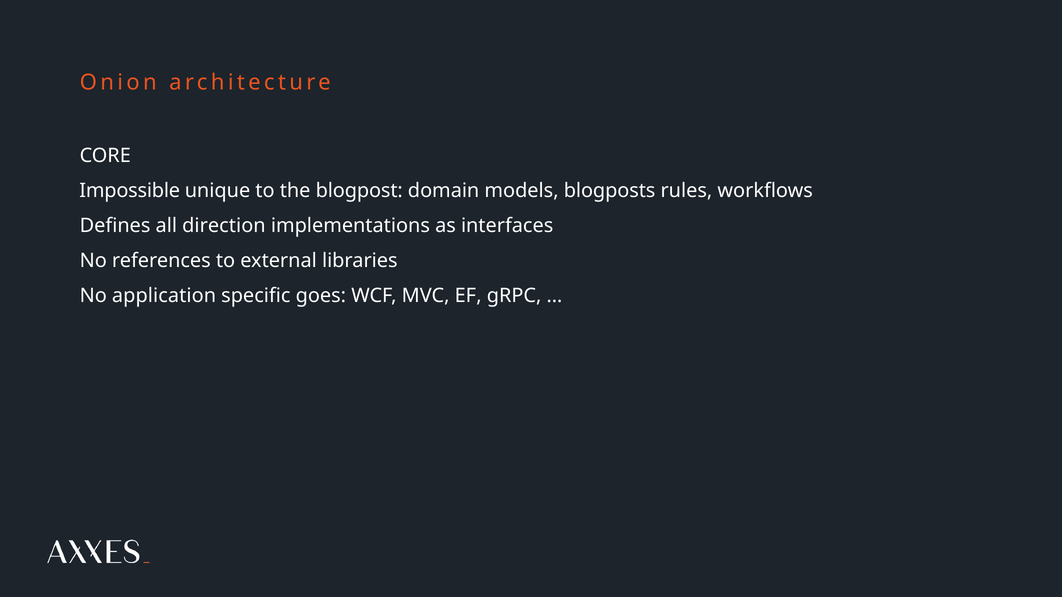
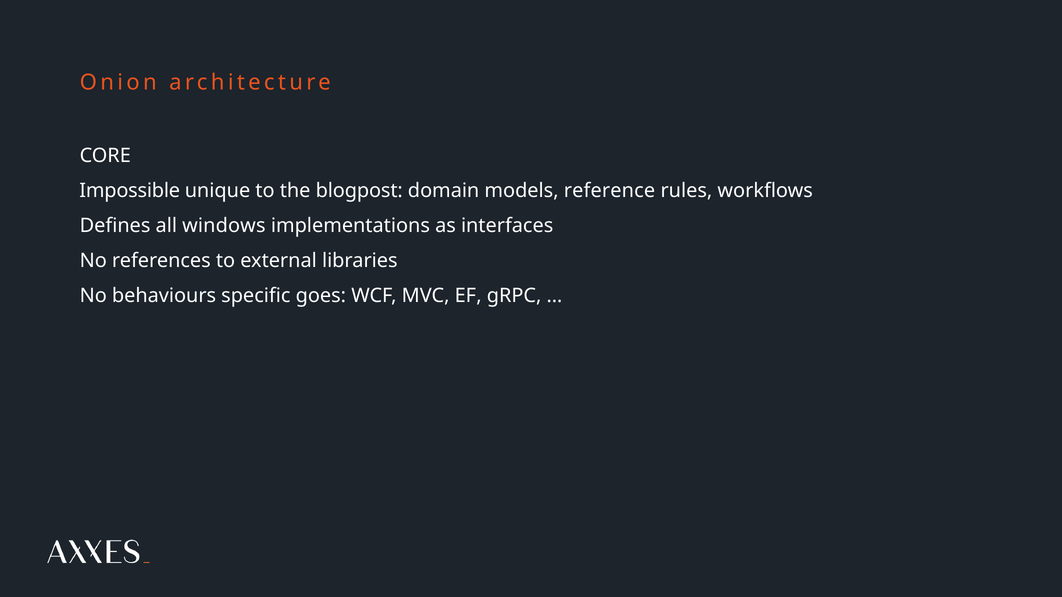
blogposts: blogposts -> reference (609, 191)
direction: direction -> windows (224, 226)
application: application -> behaviours (164, 296)
